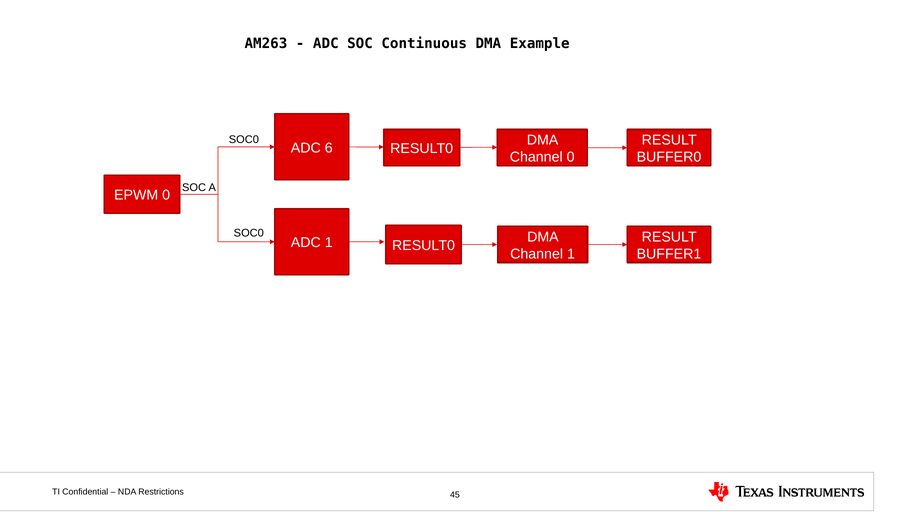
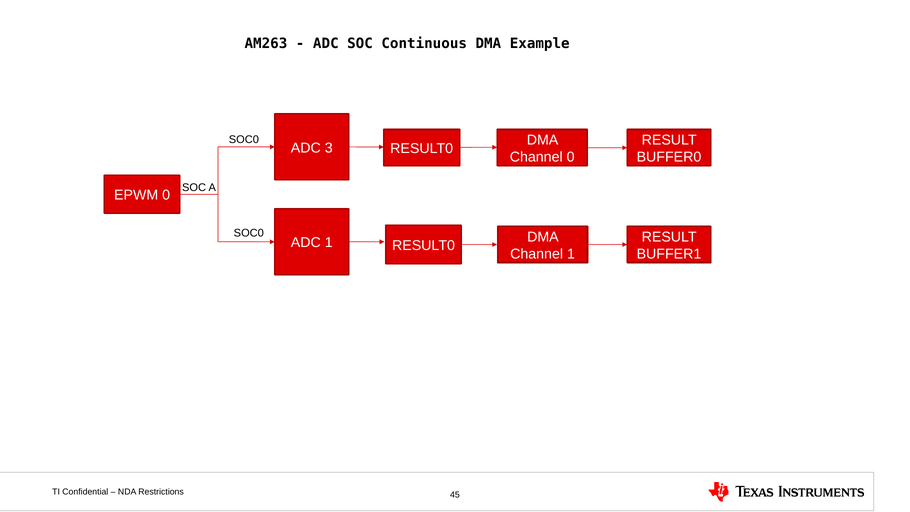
6: 6 -> 3 (329, 148)
